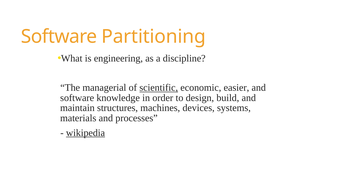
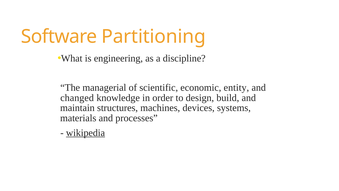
scientific underline: present -> none (159, 88)
easier: easier -> entity (236, 88)
software: software -> changed (77, 98)
